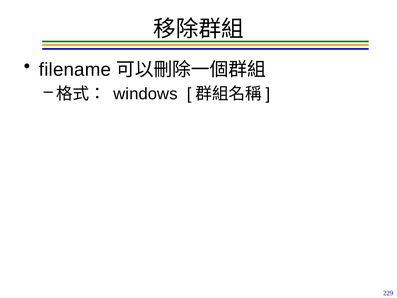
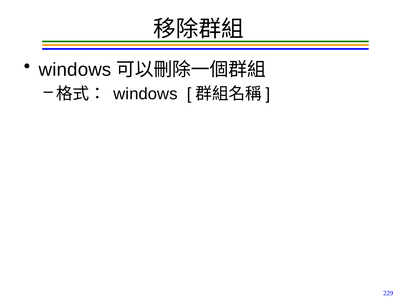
filename: filename -> windows (75, 70)
